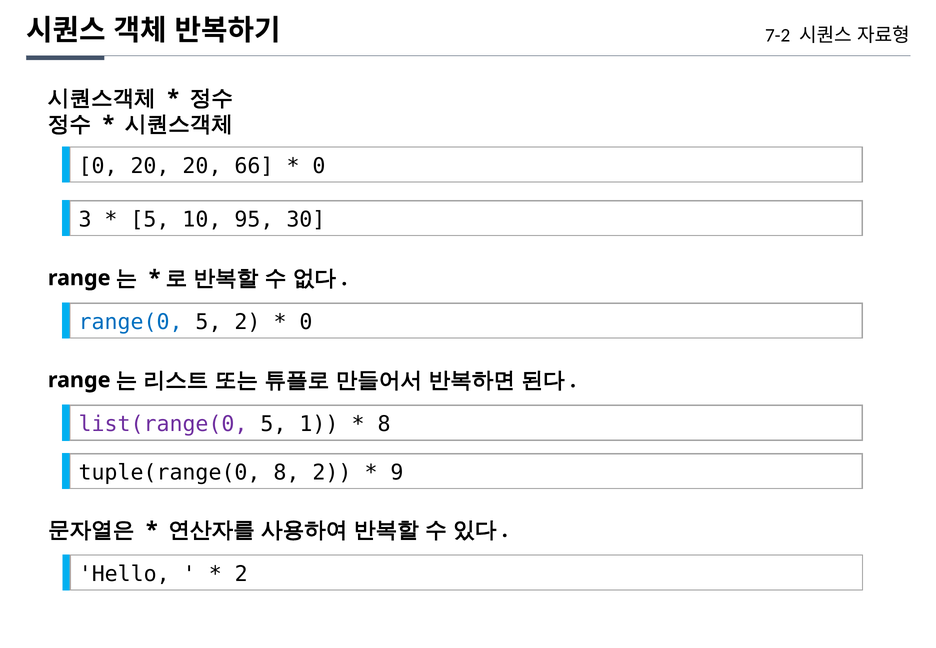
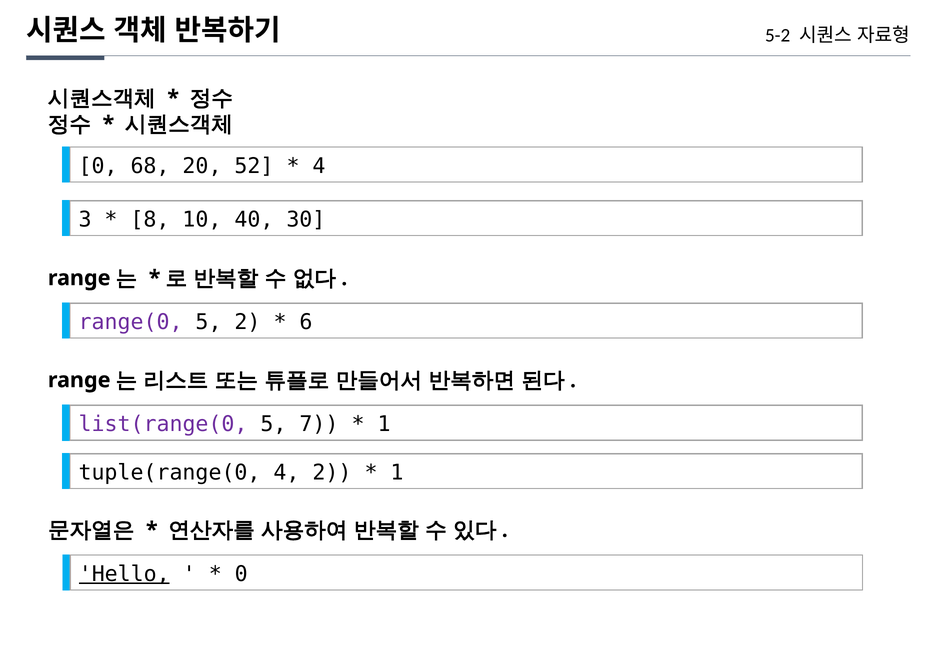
7-2: 7-2 -> 5-2 (778, 35)
0 20: 20 -> 68 (150, 166)
66: 66 -> 52 (254, 166)
0: 0 -> 4 (319, 166)
5: 5 -> 8 (150, 220)
95: 95 -> 40 (254, 220)
range(0 colour: blue -> purple (131, 322)
0: 0 -> 6 (306, 322)
1: 1 -> 7 (319, 424)
8: 8 -> 1 (384, 424)
tuple(range(0 8: 8 -> 4 (286, 473)
9: 9 -> 1 (397, 473)
Hello underline: none -> present (124, 574)
2: 2 -> 0 (241, 574)
